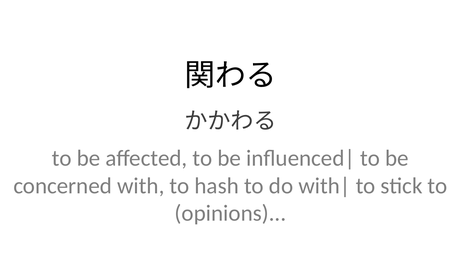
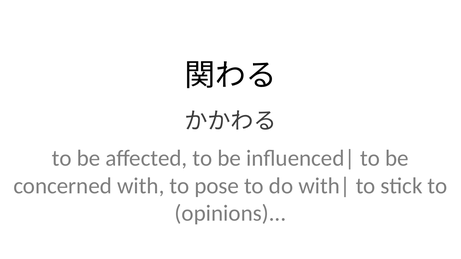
hash: hash -> pose (217, 186)
